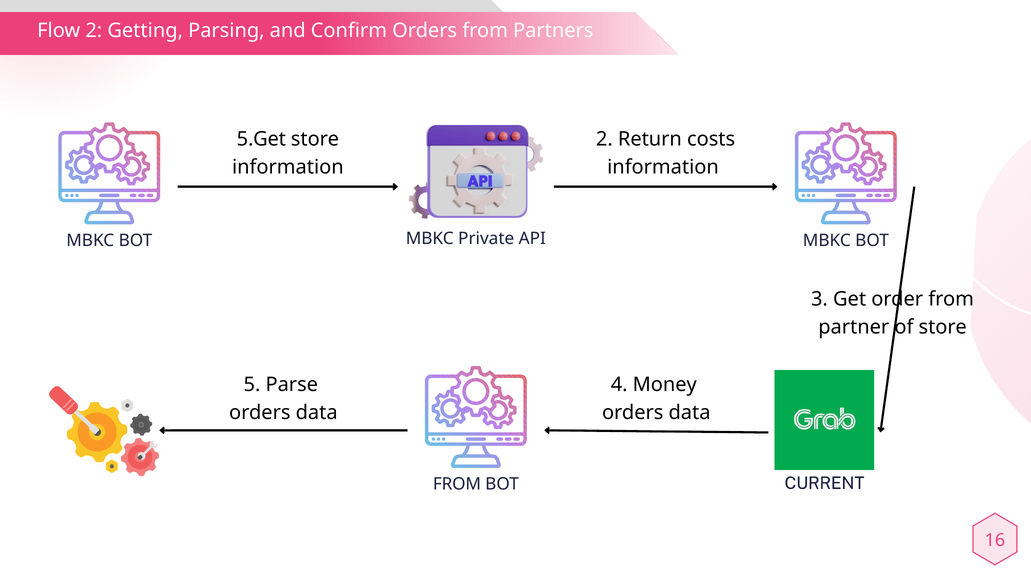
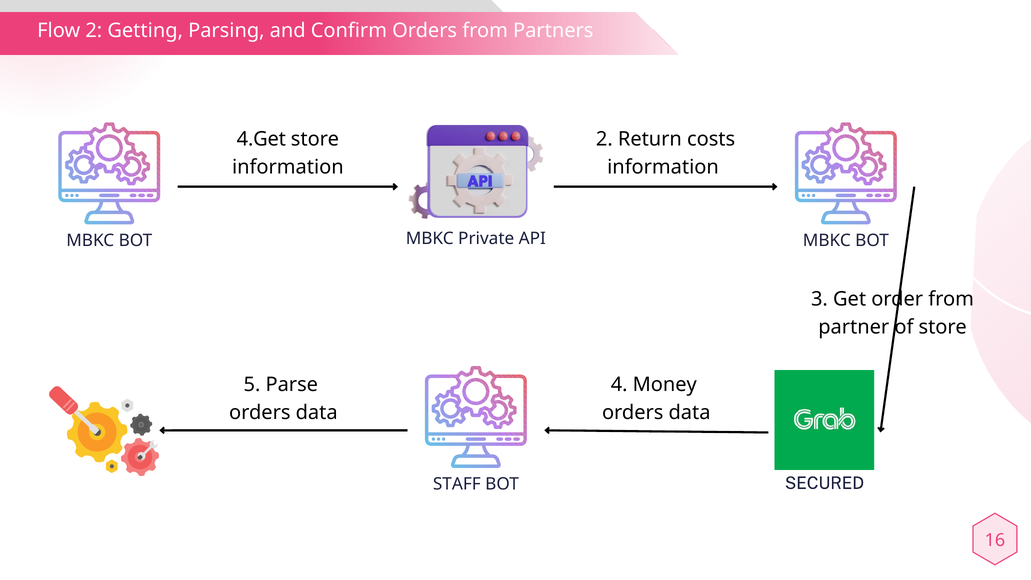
5.Get: 5.Get -> 4.Get (261, 139)
CURRENT: CURRENT -> SECURED (824, 483)
FROM: FROM -> STAFF (457, 484)
